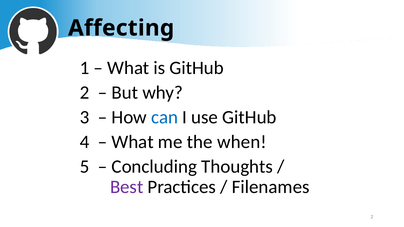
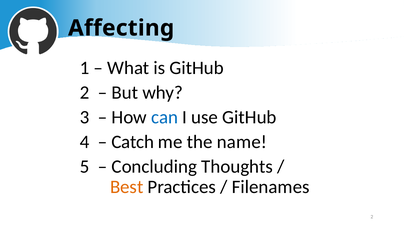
What: What -> Catch (133, 142)
when: when -> name (242, 142)
Best colour: purple -> orange (127, 187)
